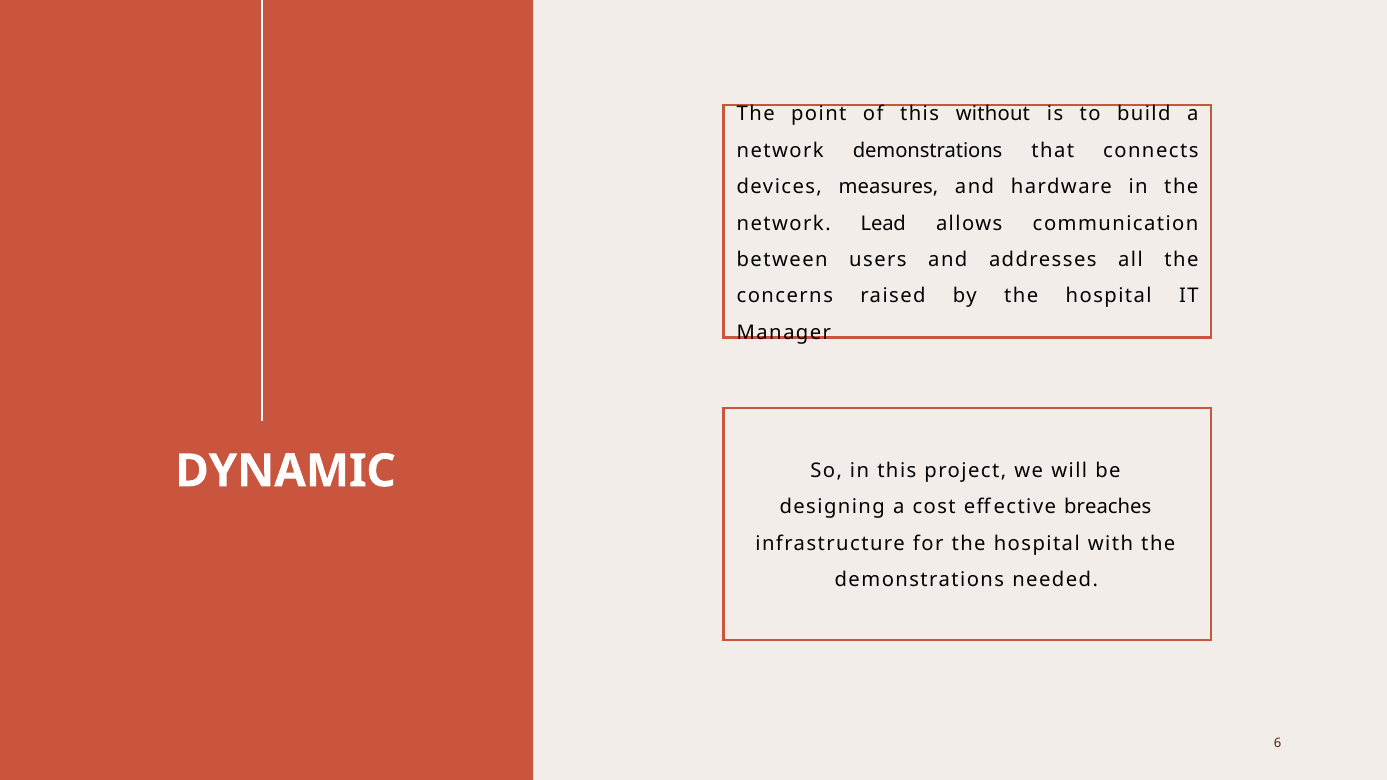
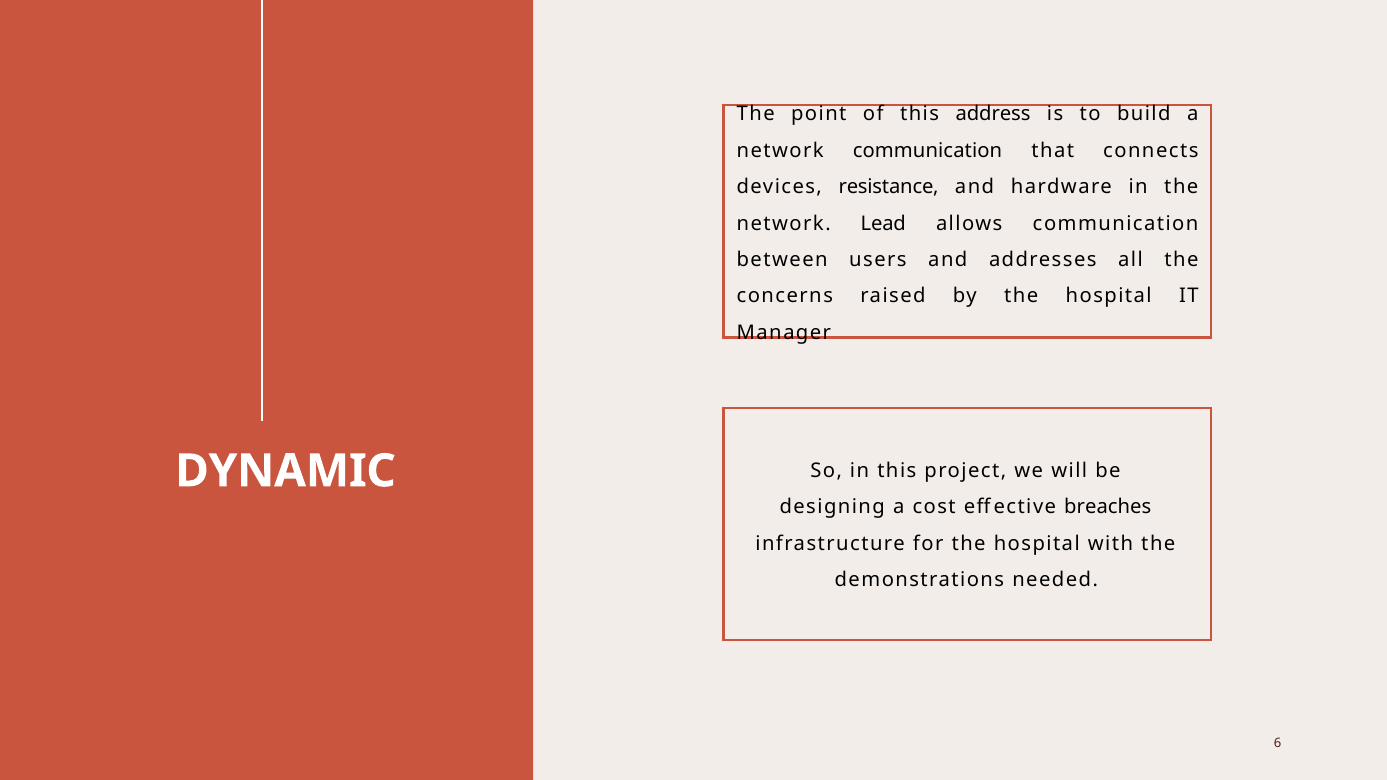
without: without -> address (993, 114)
network demonstrations: demonstrations -> communication (928, 151)
measures: measures -> resistance (889, 187)
